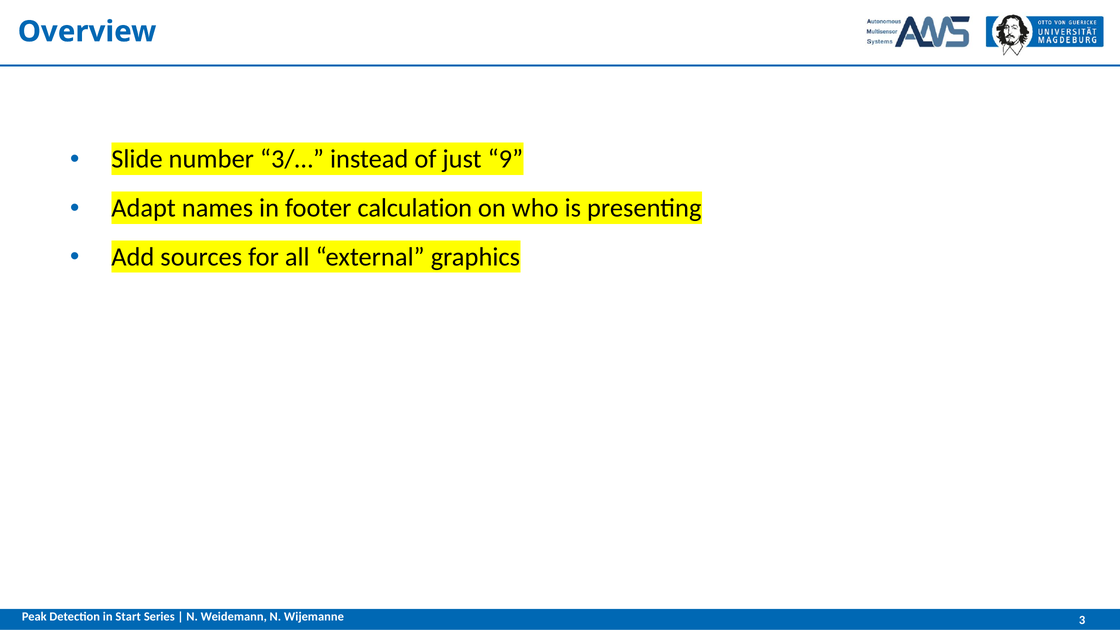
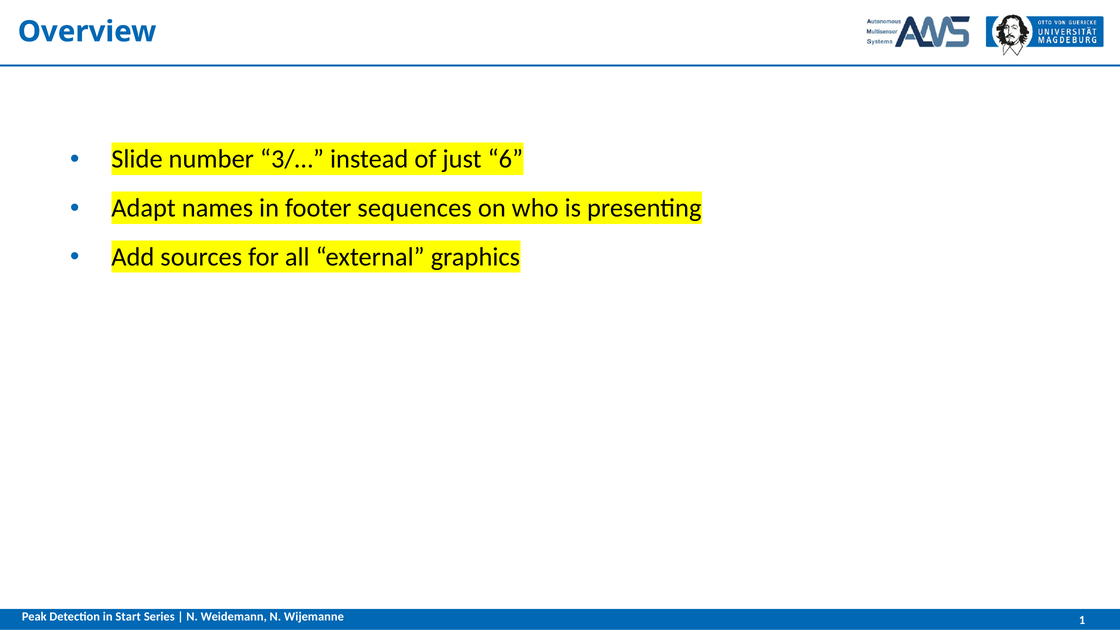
9: 9 -> 6 (505, 159)
calculation: calculation -> sequences (415, 208)
3: 3 -> 1 (1082, 620)
